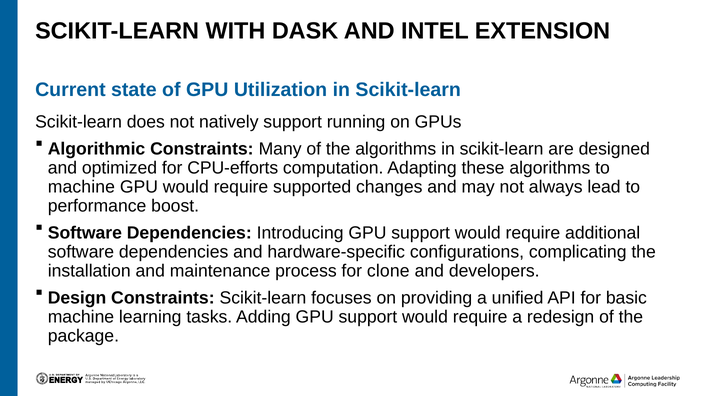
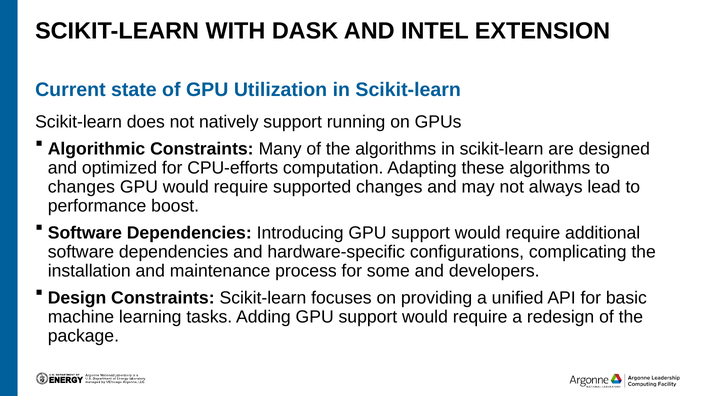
machine: machine -> changes (81, 187)
clone: clone -> some (388, 271)
